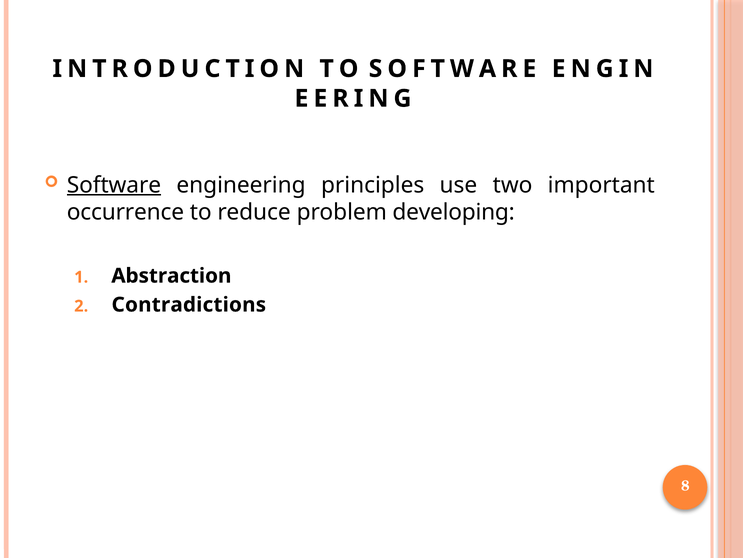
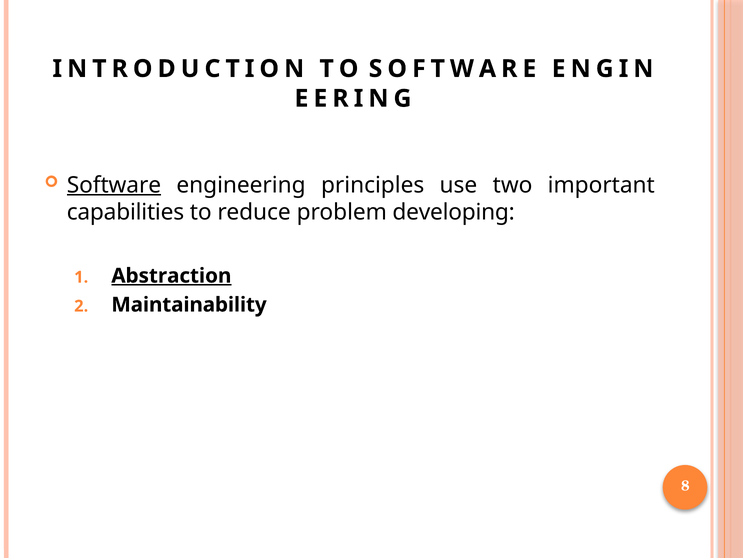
occurrence: occurrence -> capabilities (125, 212)
Abstraction underline: none -> present (171, 275)
Contradictions: Contradictions -> Maintainability (189, 304)
